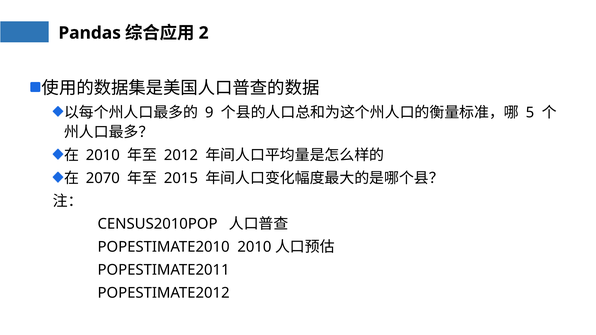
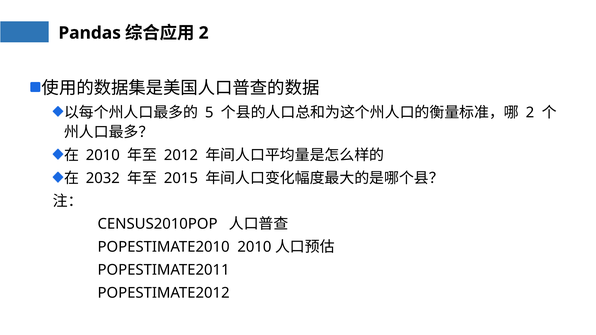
9: 9 -> 5 (209, 113)
5: 5 -> 2 (530, 113)
2070: 2070 -> 2032 (103, 178)
